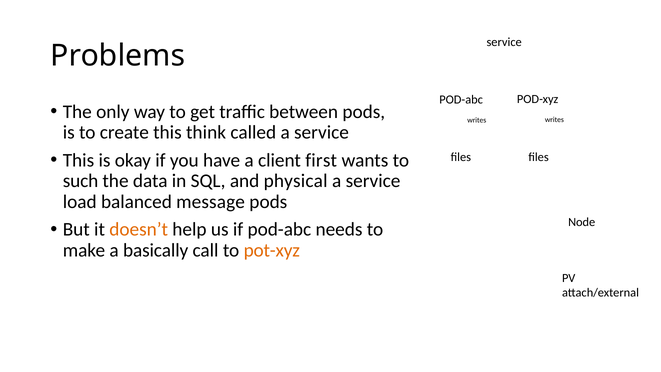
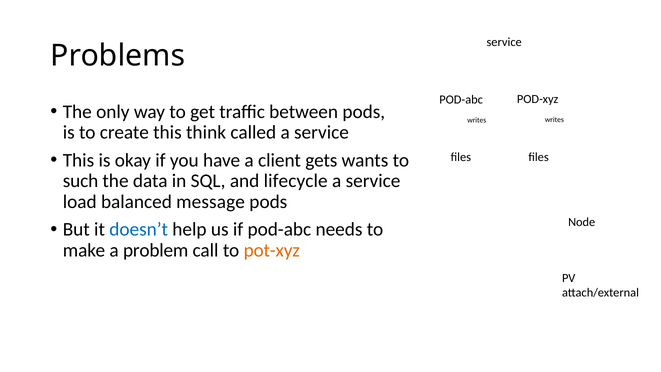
first: first -> gets (321, 160)
physical: physical -> lifecycle (296, 181)
doesn’t colour: orange -> blue (139, 229)
basically: basically -> problem (156, 250)
